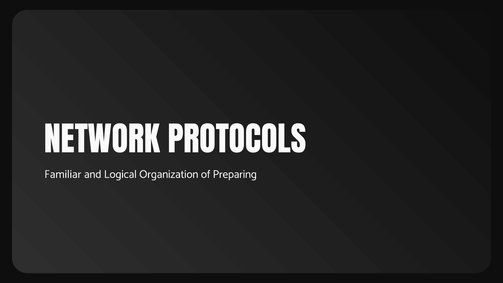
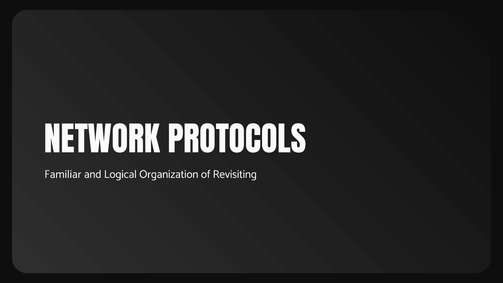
Preparing: Preparing -> Revisiting (235, 174)
